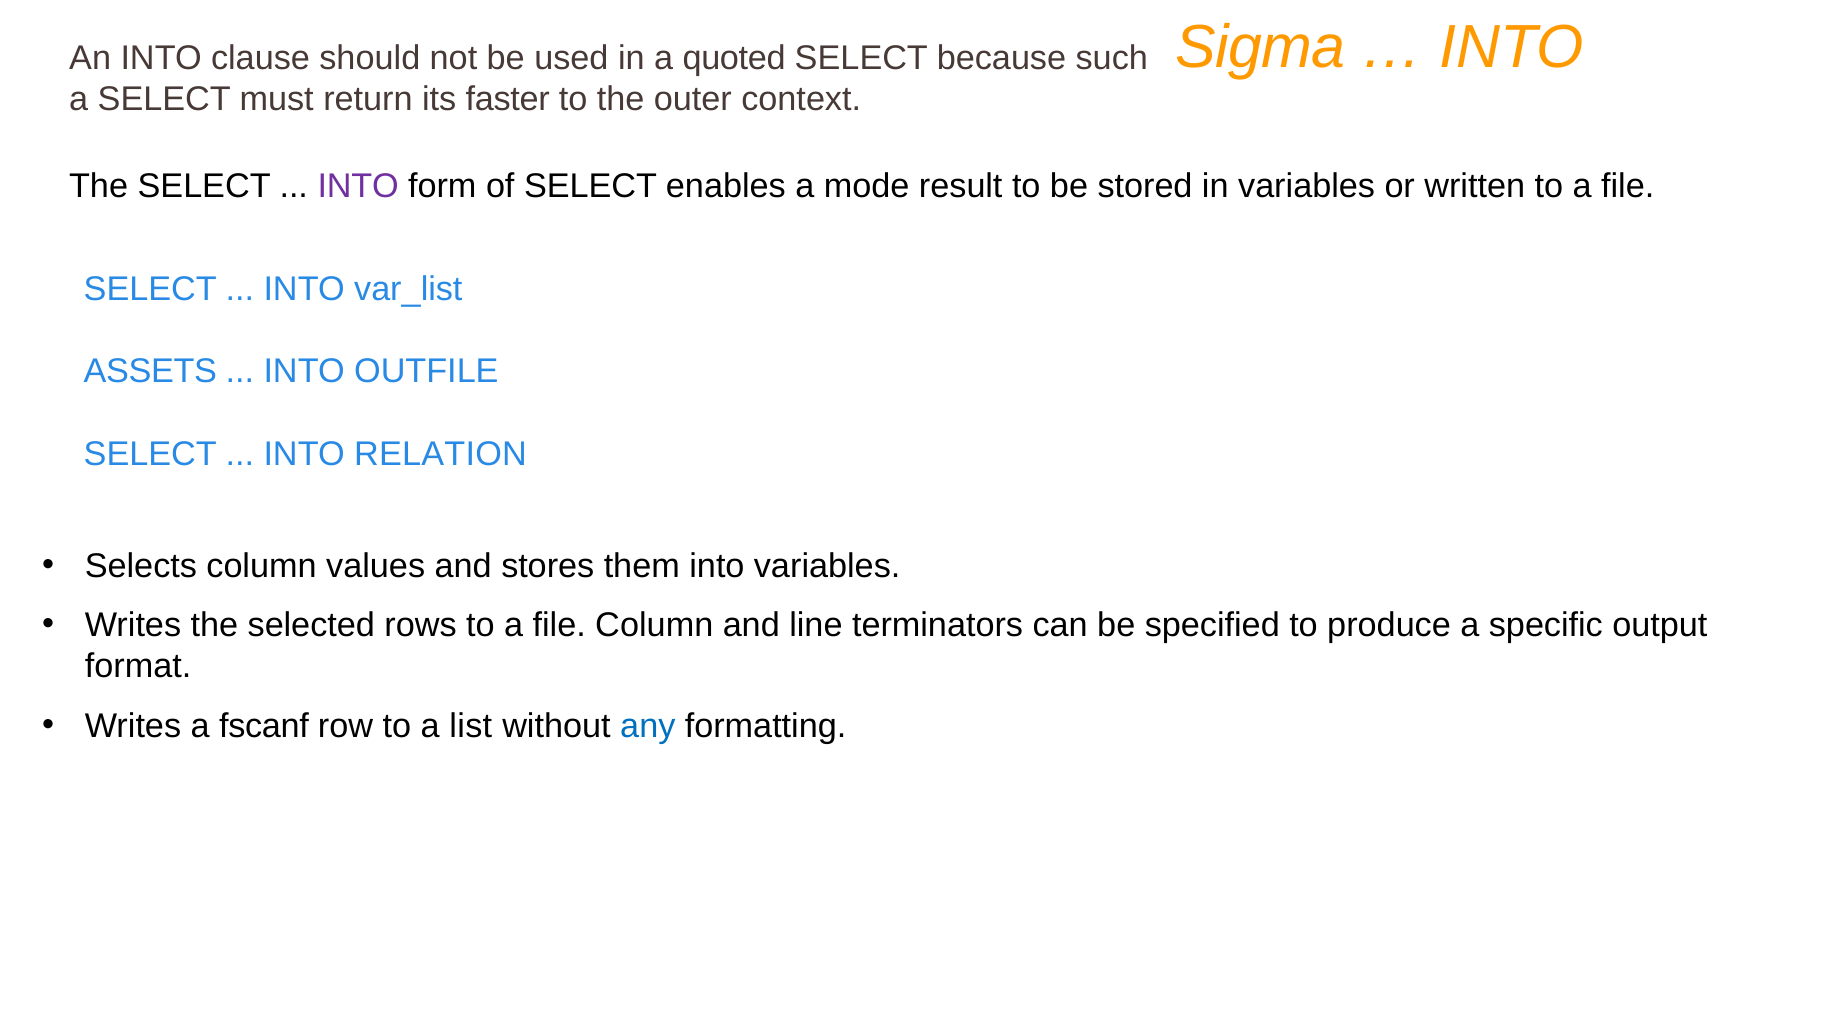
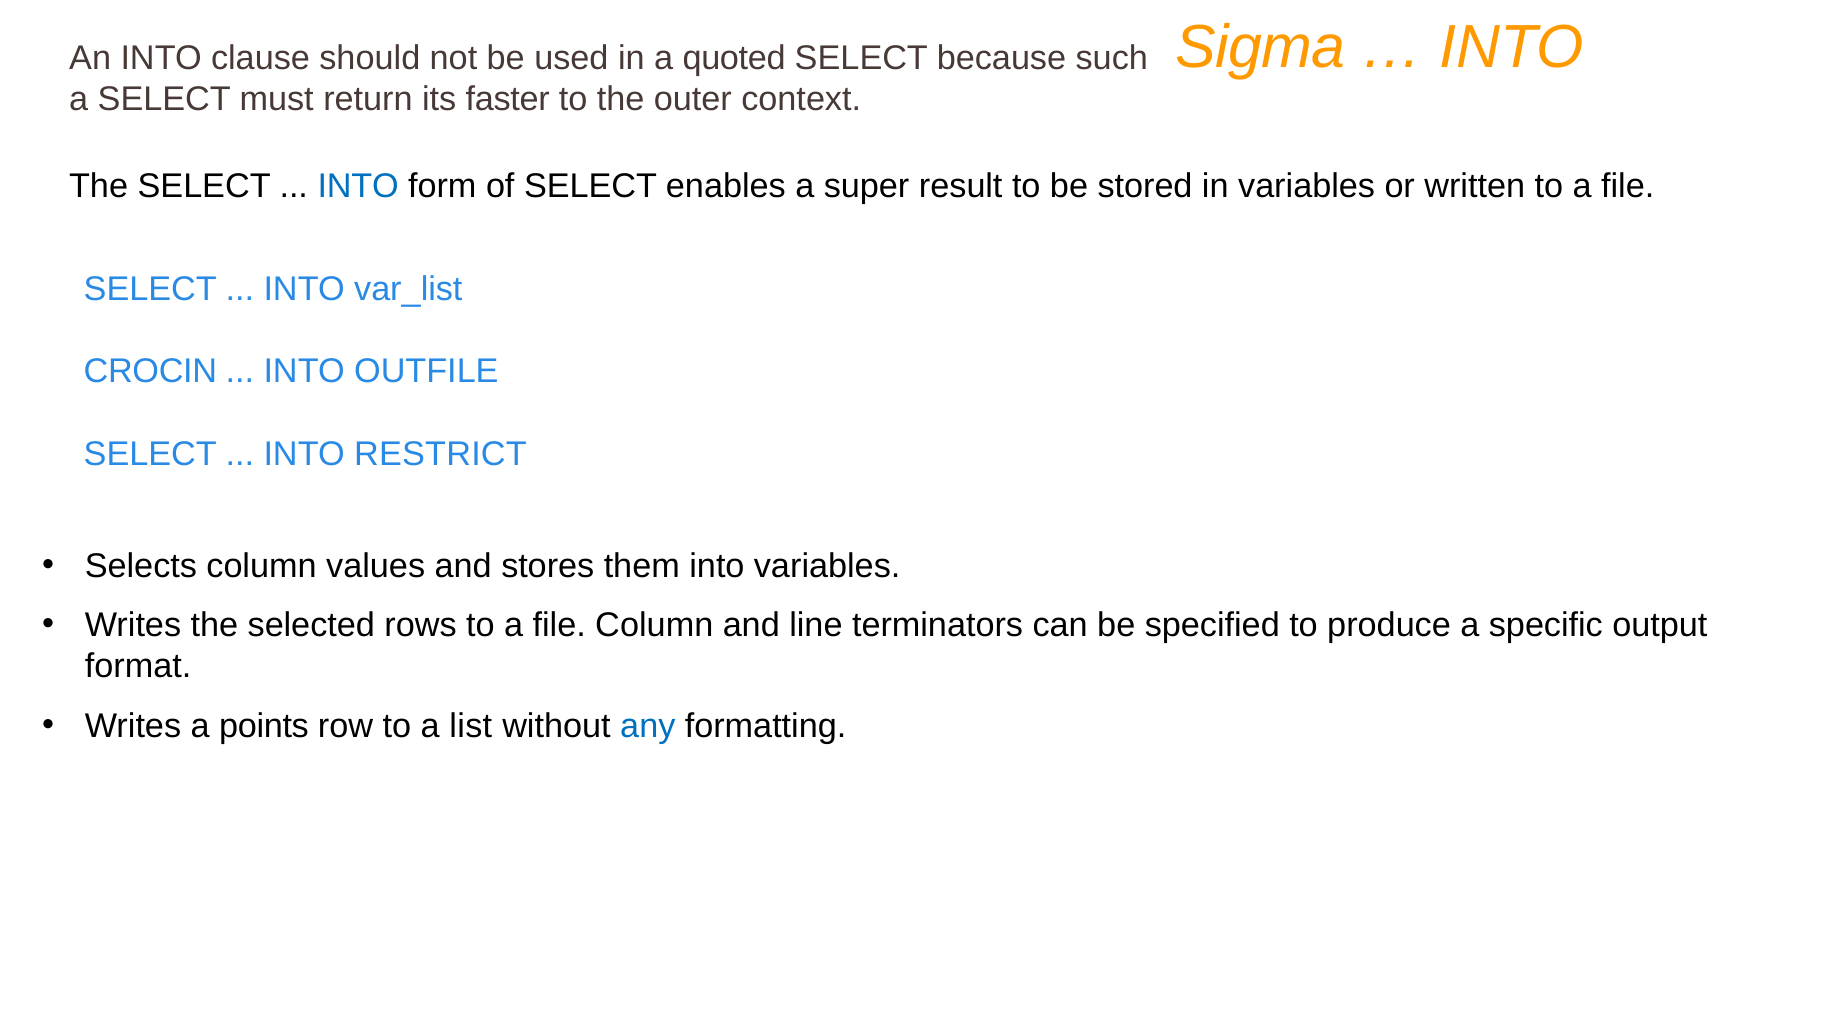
INTO colour: purple -> blue (358, 186)
mode: mode -> super (867, 186)
ASSETS: ASSETS -> CROCIN (150, 372)
RELATION: RELATION -> RESTRICT (440, 454)
fscanf: fscanf -> points (264, 726)
